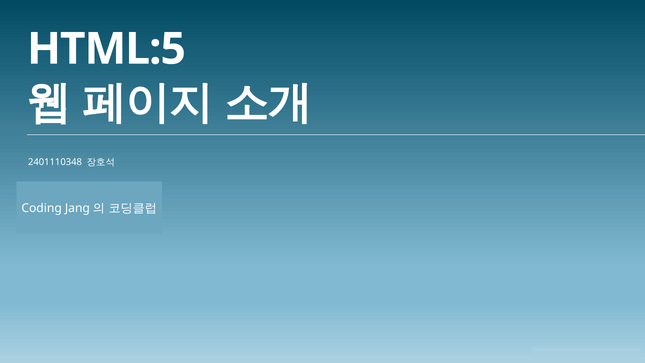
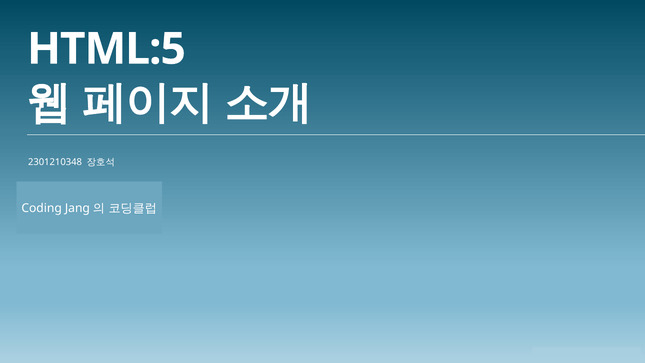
2401110348: 2401110348 -> 2301210348 (55, 162)
